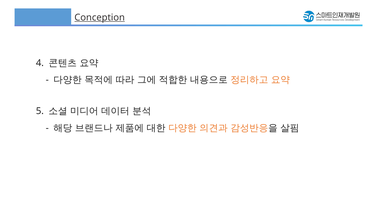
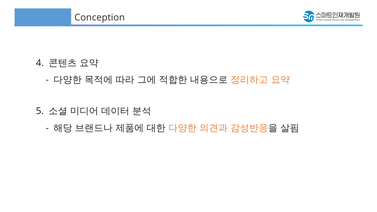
Conception underline: present -> none (100, 17)
